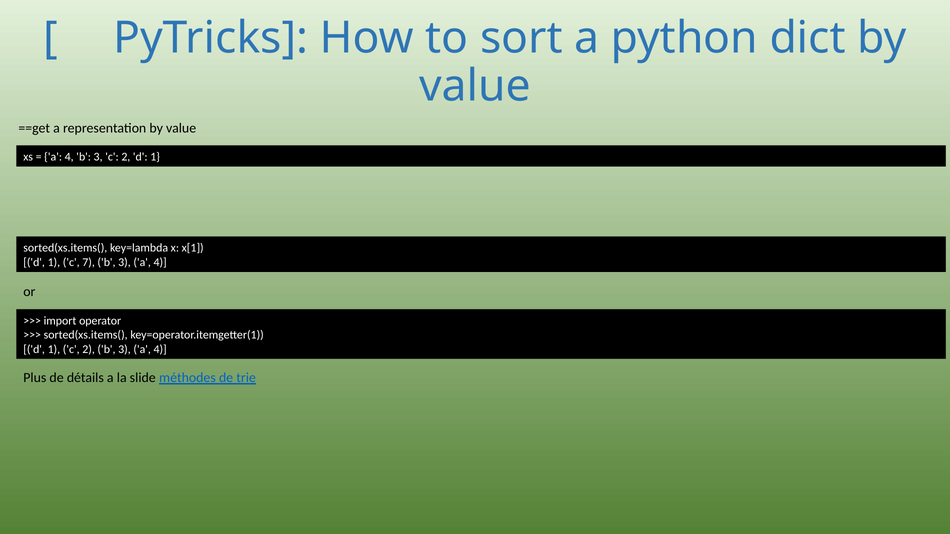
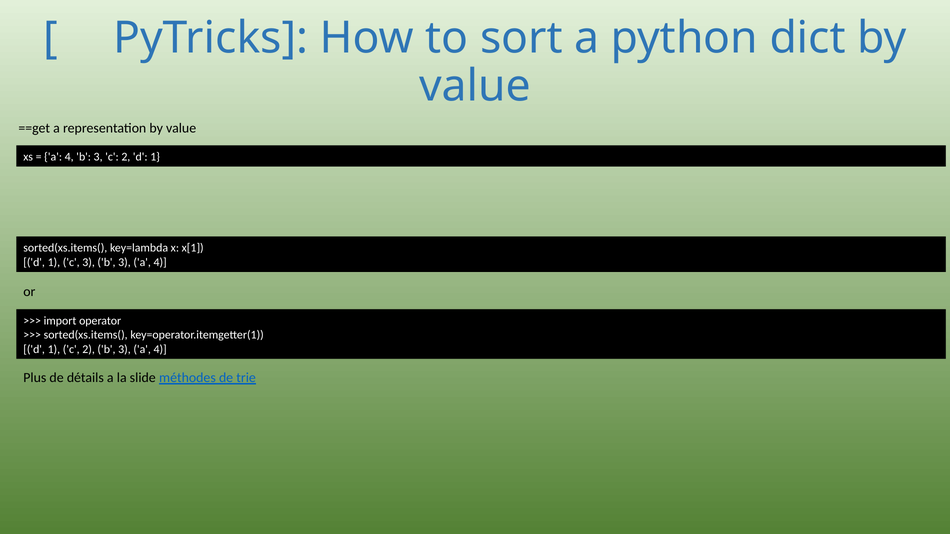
c 7: 7 -> 3 (89, 262)
